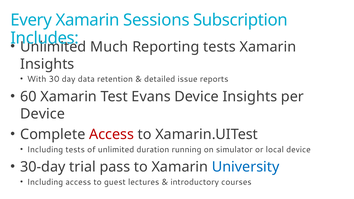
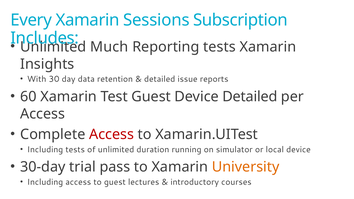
Test Evans: Evans -> Guest (151, 97)
Device Insights: Insights -> Detailed (250, 97)
Device: Device -> Access (43, 114)
University colour: blue -> orange (246, 167)
